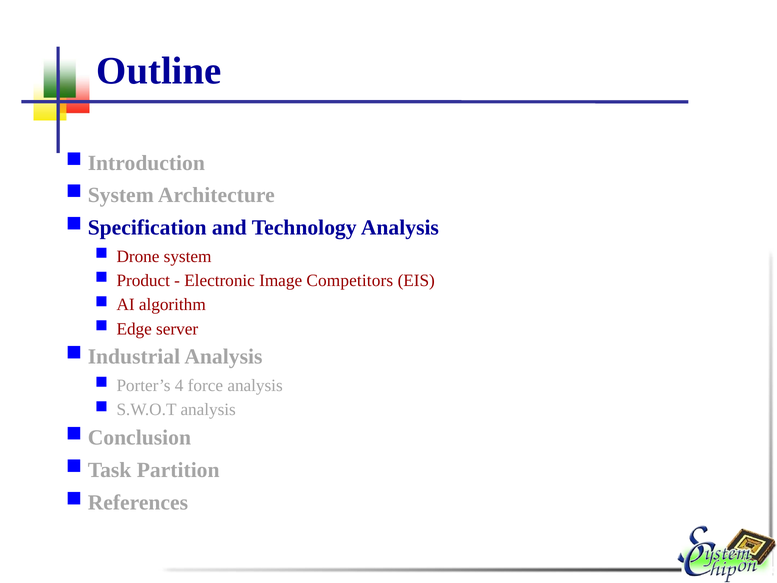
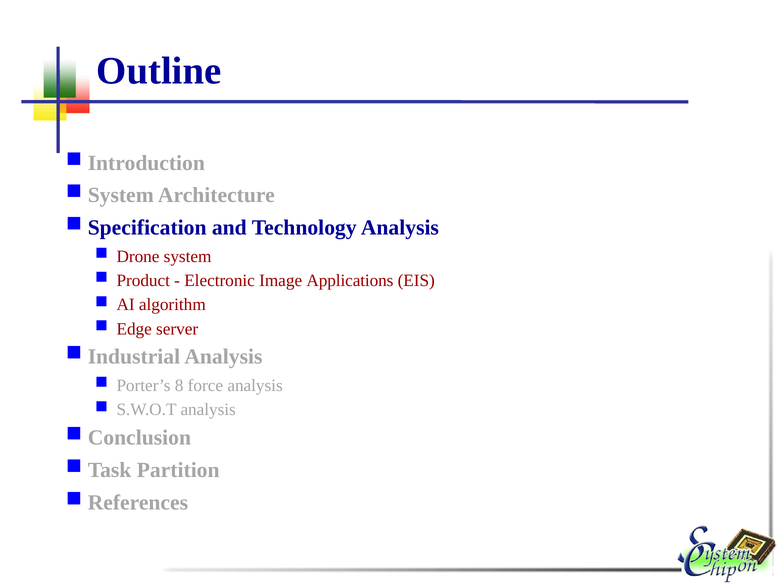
Competitors: Competitors -> Applications (350, 280)
4: 4 -> 8 (179, 385)
